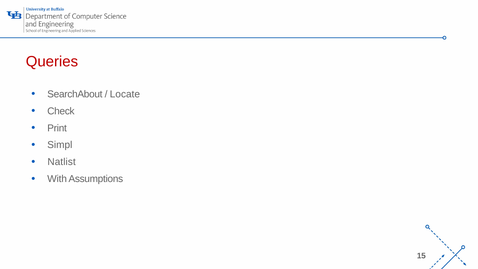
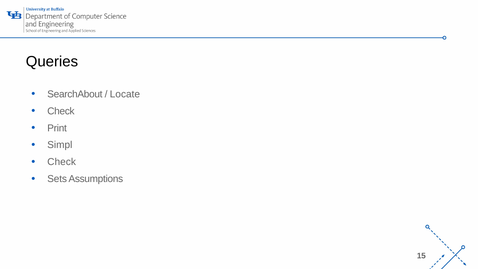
Queries colour: red -> black (52, 61)
Natlist: Natlist -> Check (62, 162)
With: With -> Sets (57, 179)
